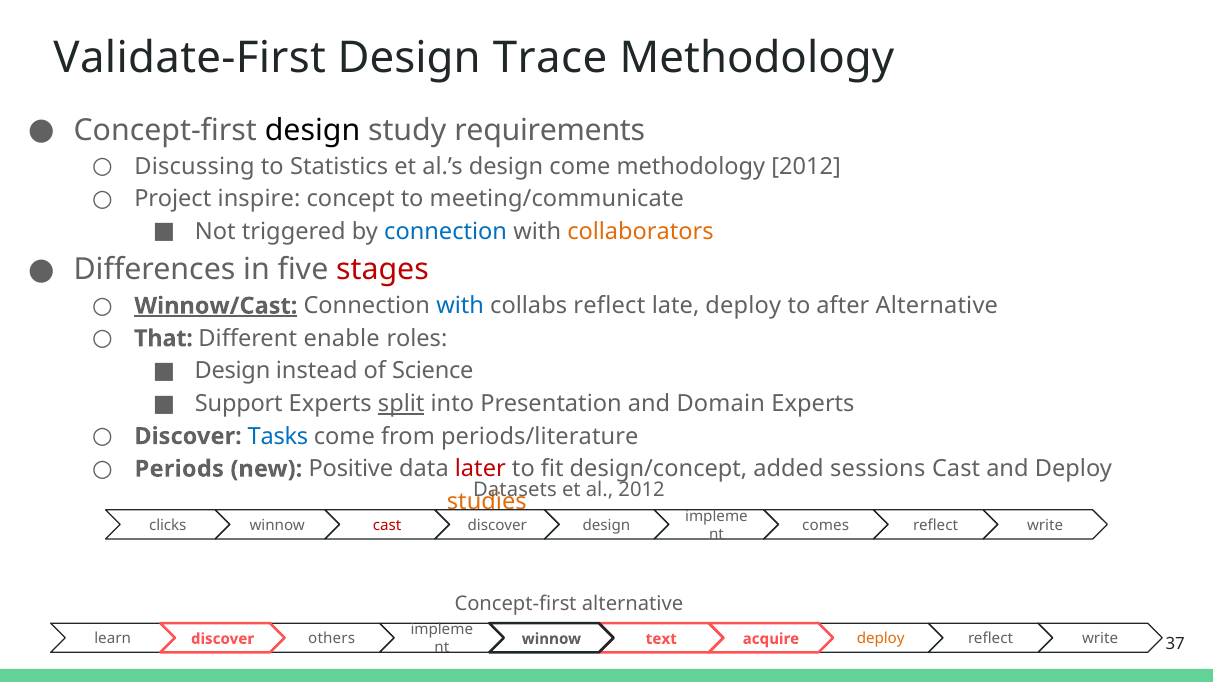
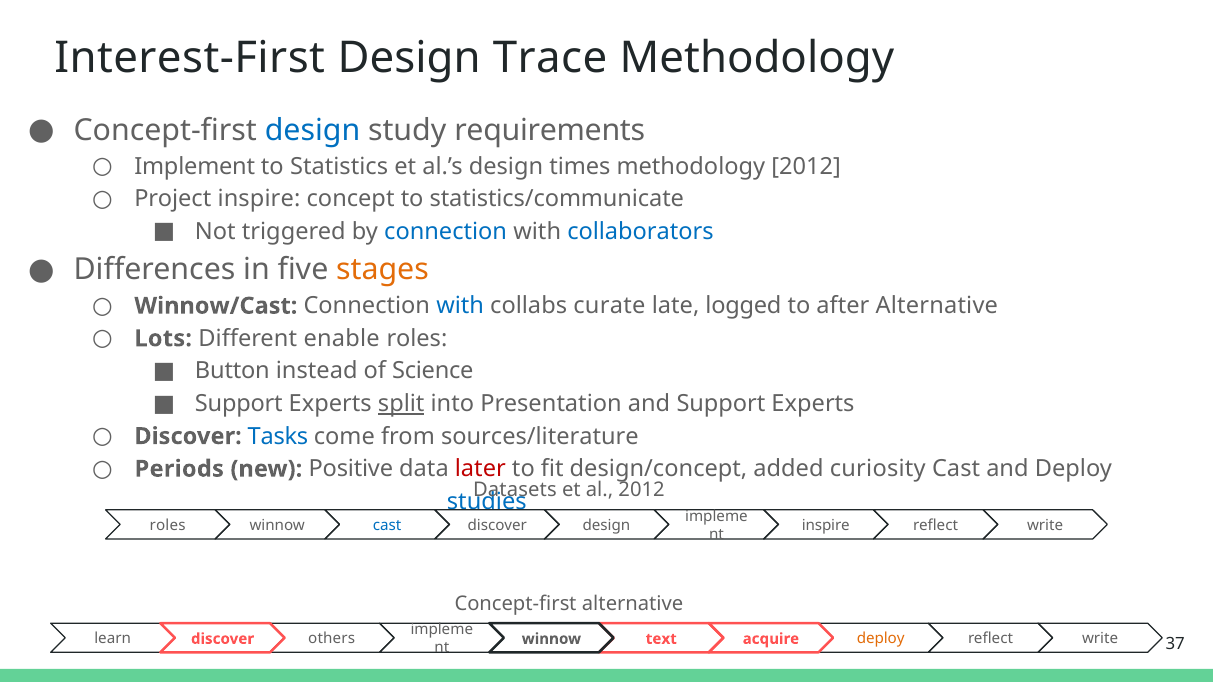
Validate-First: Validate-First -> Interest-First (190, 58)
design colour: black -> blue (313, 130)
Discussing: Discussing -> Implement (195, 166)
design come: come -> times (580, 166)
meeting/communicate: meeting/communicate -> statistics/communicate (557, 199)
collaborators colour: orange -> blue (640, 232)
stages colour: red -> orange (382, 270)
Winnow/Cast underline: present -> none (216, 306)
collabs reflect: reflect -> curate (609, 306)
late deploy: deploy -> logged (743, 306)
That: That -> Lots (163, 339)
Design: Design -> Button (232, 371)
and Domain: Domain -> Support (721, 404)
periods/literature: periods/literature -> sources/literature (540, 436)
sessions: sessions -> curiosity (878, 469)
studies colour: orange -> blue (487, 502)
clicks: clicks -> roles (168, 526)
cast colour: red -> blue (387, 526)
comes: comes -> inspire (826, 526)
